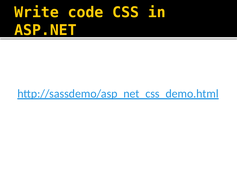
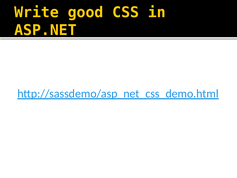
code: code -> good (86, 12)
